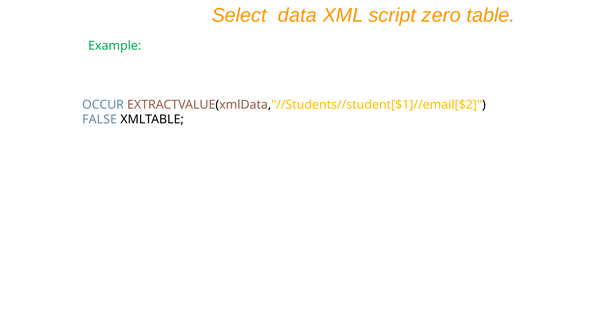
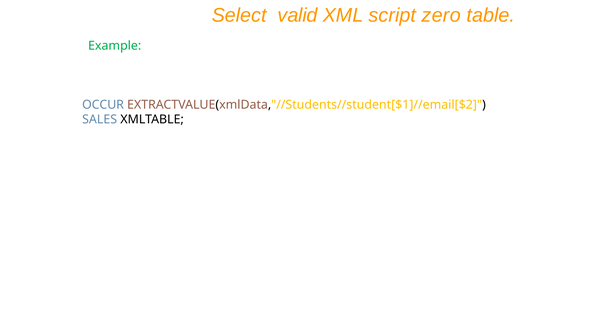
data: data -> valid (298, 15)
FALSE: FALSE -> SALES (100, 120)
